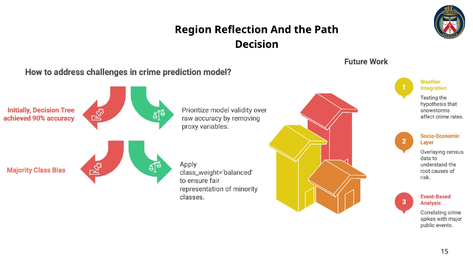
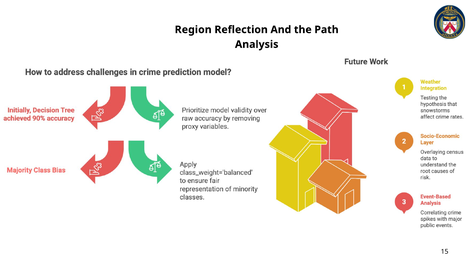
Decision: Decision -> Analysis (257, 44)
